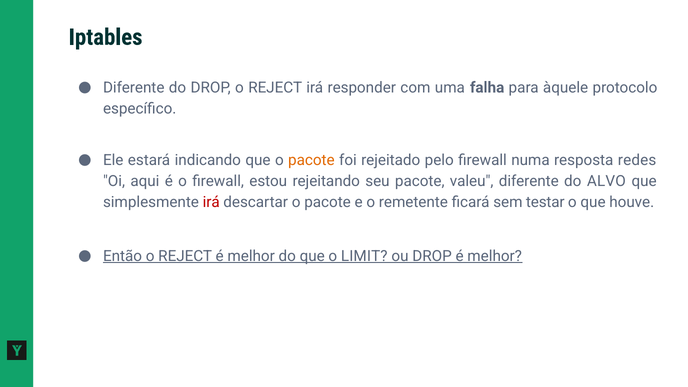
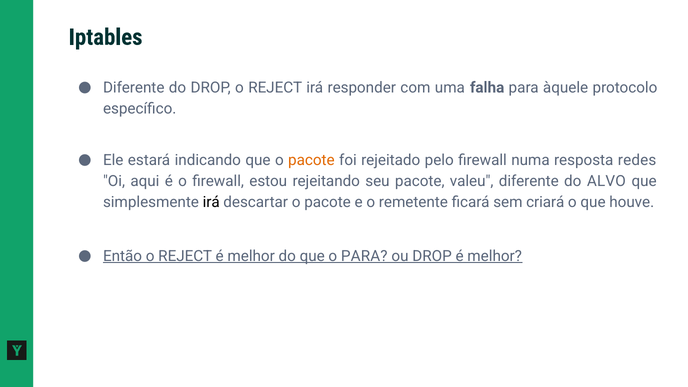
irá colour: red -> black (211, 202)
testar: testar -> criará (545, 202)
o LIMIT: LIMIT -> PARA (364, 256)
